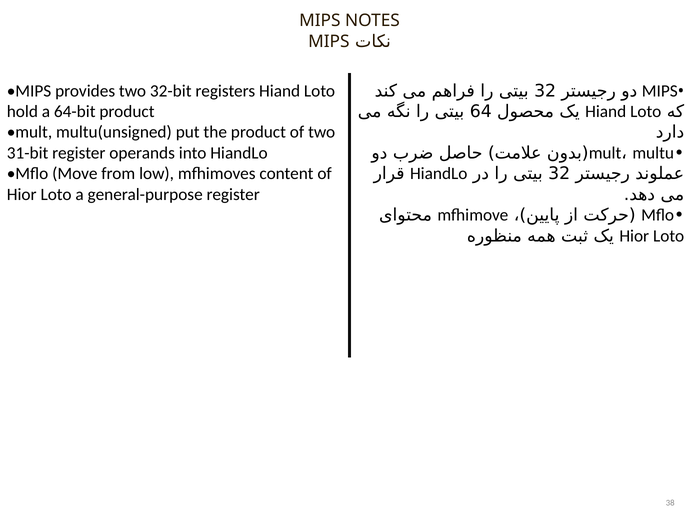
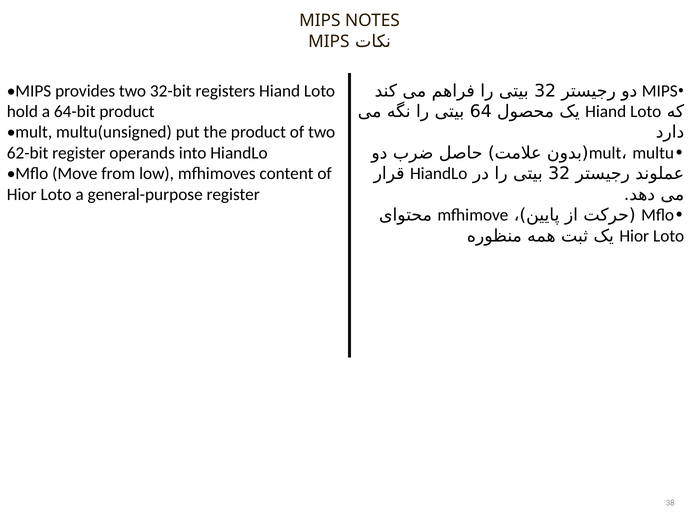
31-bit: 31-bit -> 62-bit (28, 153)
